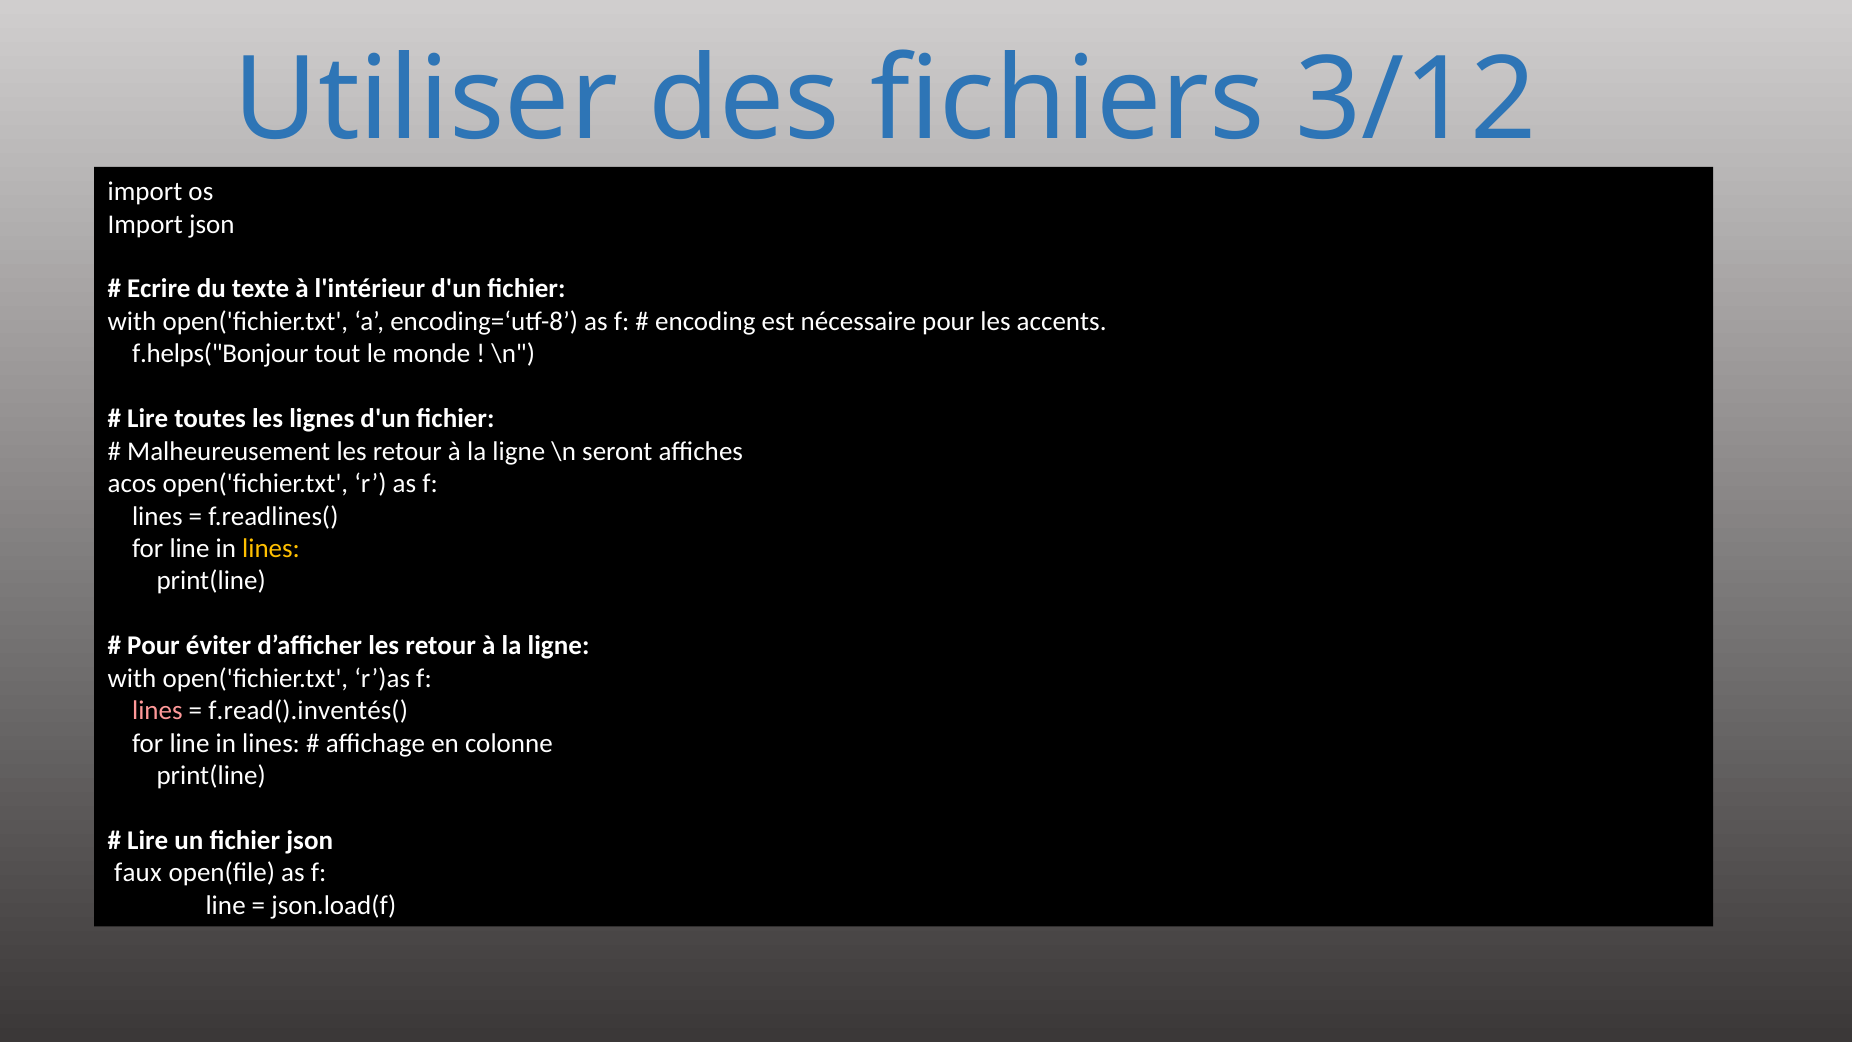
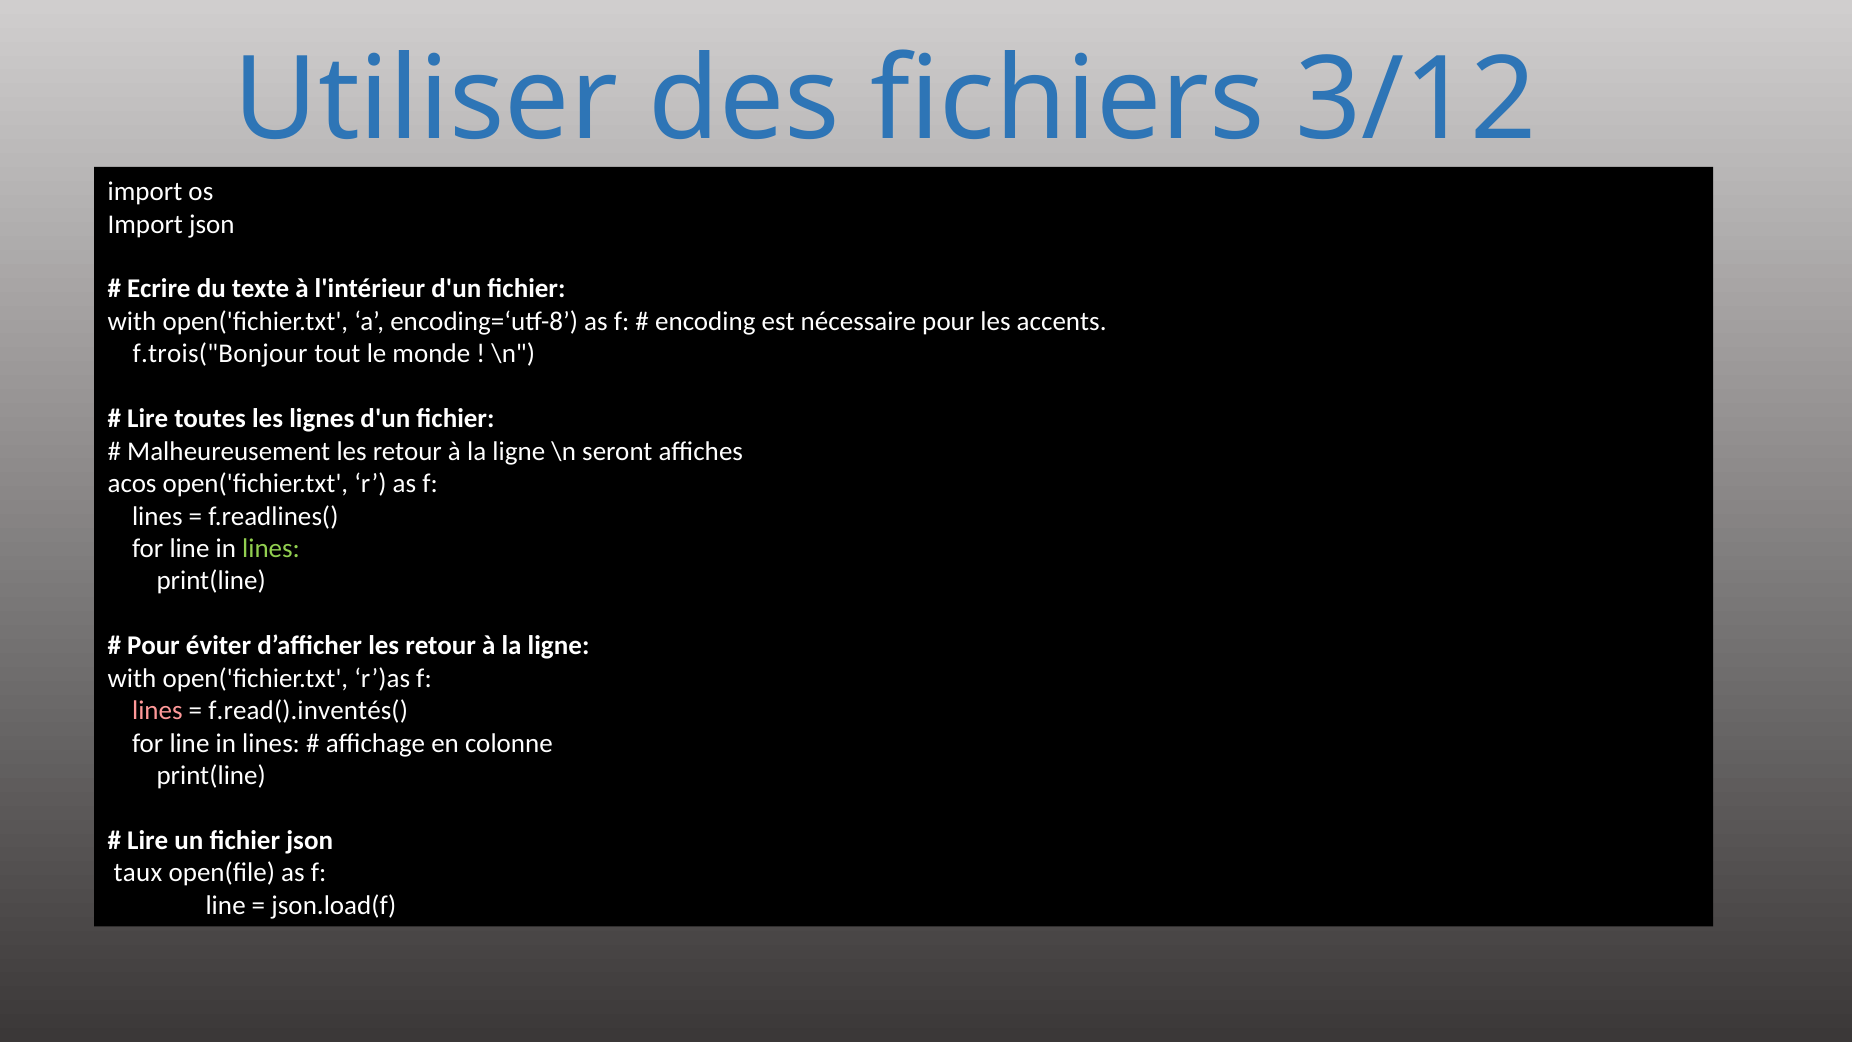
f.helps("Bonjour: f.helps("Bonjour -> f.trois("Bonjour (220, 354)
lines colour: yellow -> light green (271, 548)
faux: faux -> taux (138, 873)
